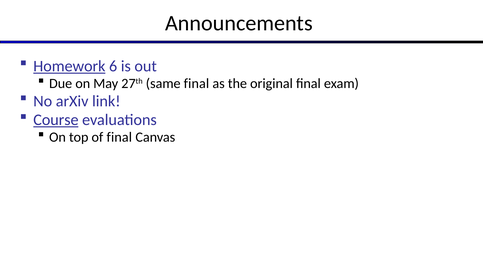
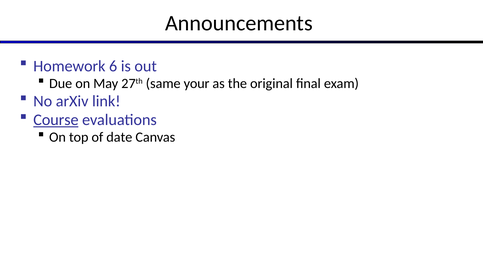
Homework underline: present -> none (69, 66)
same final: final -> your (197, 83)
of final: final -> date (119, 137)
